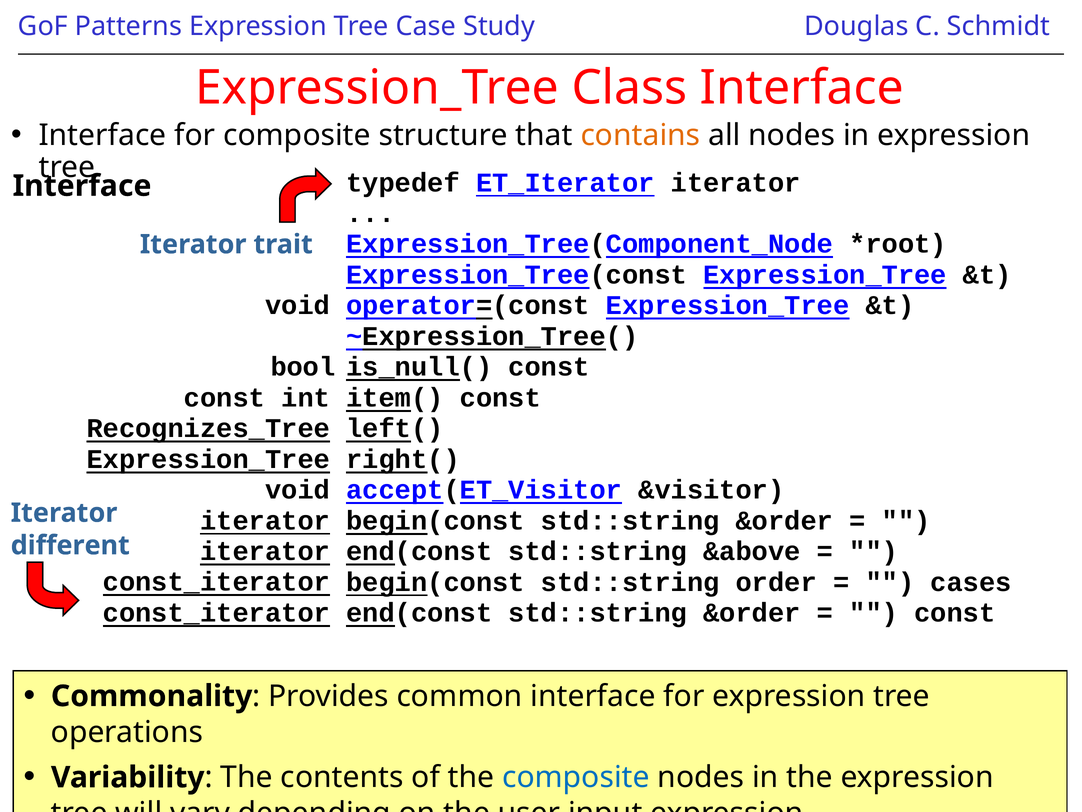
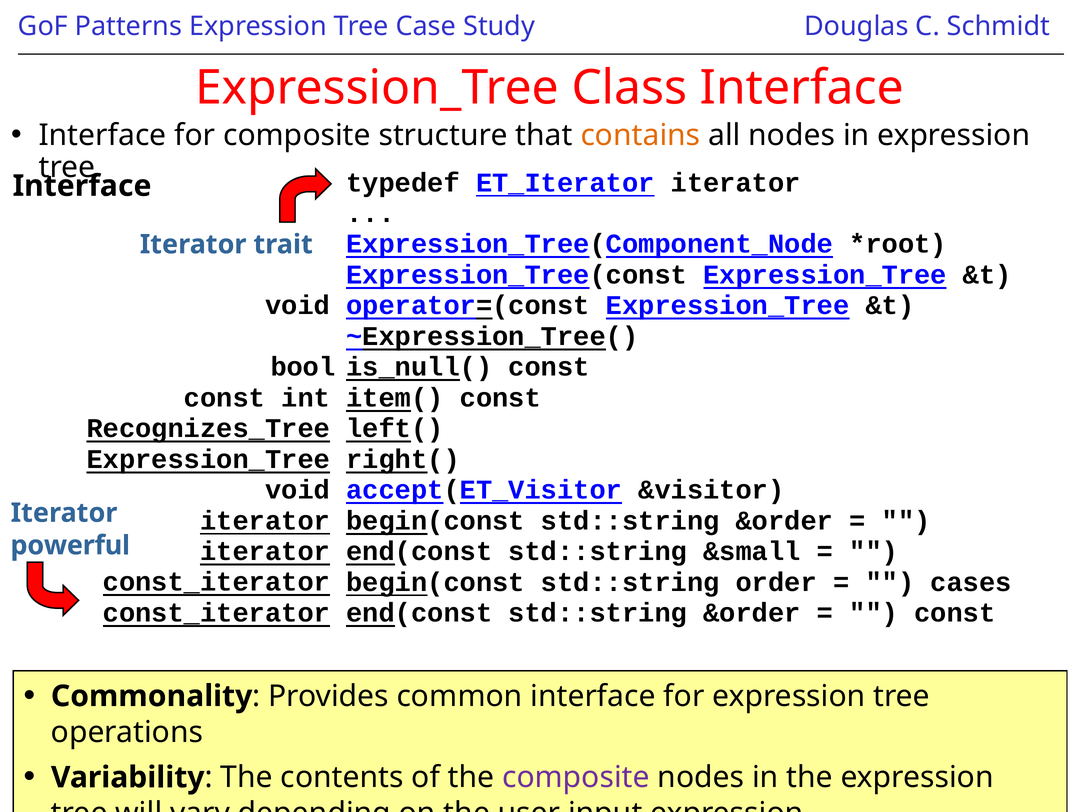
different: different -> powerful (70, 545)
&above: &above -> &small (752, 551)
composite colour: blue -> purple (576, 777)
